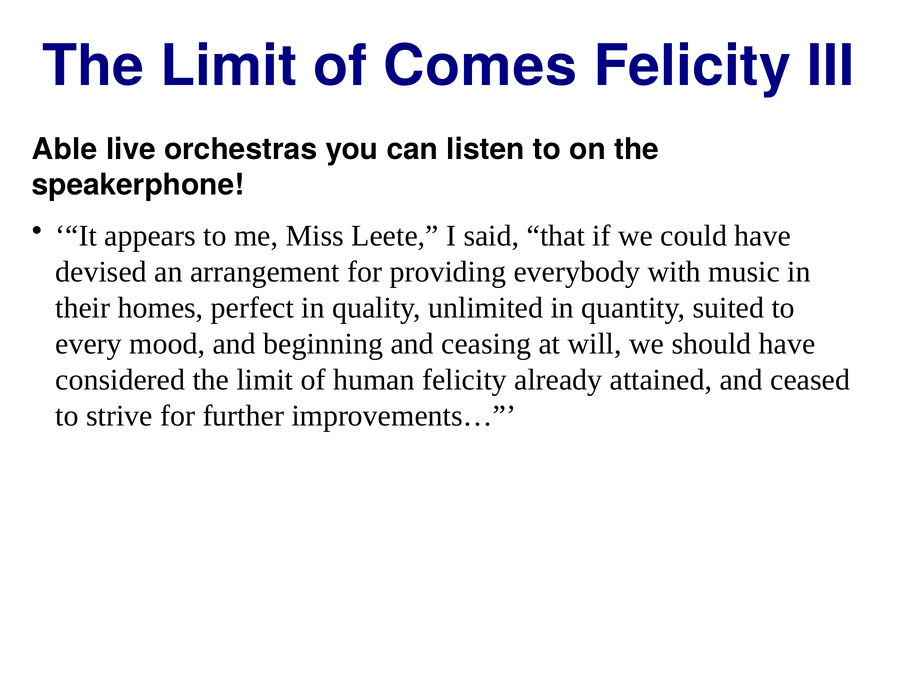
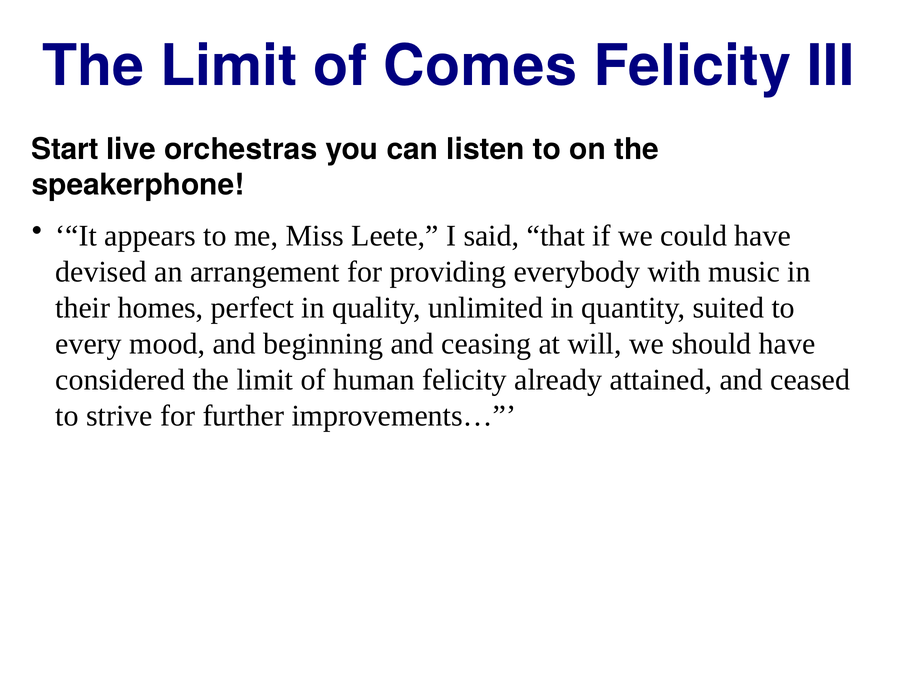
Able: Able -> Start (65, 149)
